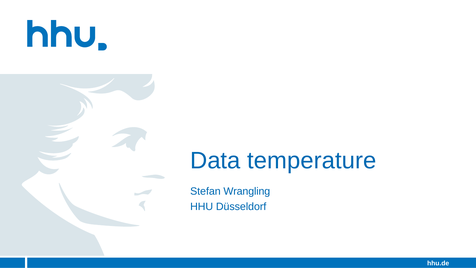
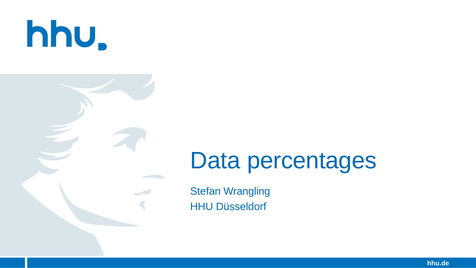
temperature: temperature -> percentages (312, 161)
